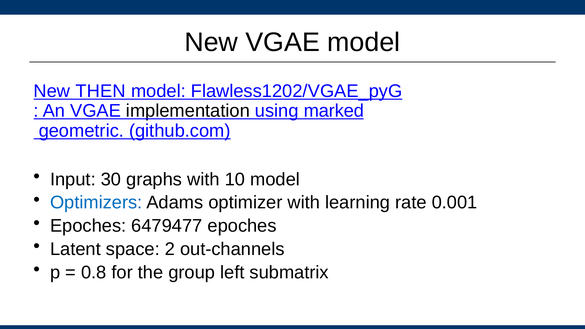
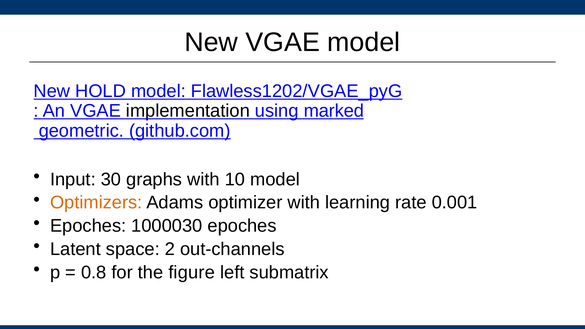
THEN: THEN -> HOLD (101, 91)
Optimizers colour: blue -> orange (96, 203)
6479477: 6479477 -> 1000030 (167, 226)
group: group -> figure (192, 272)
